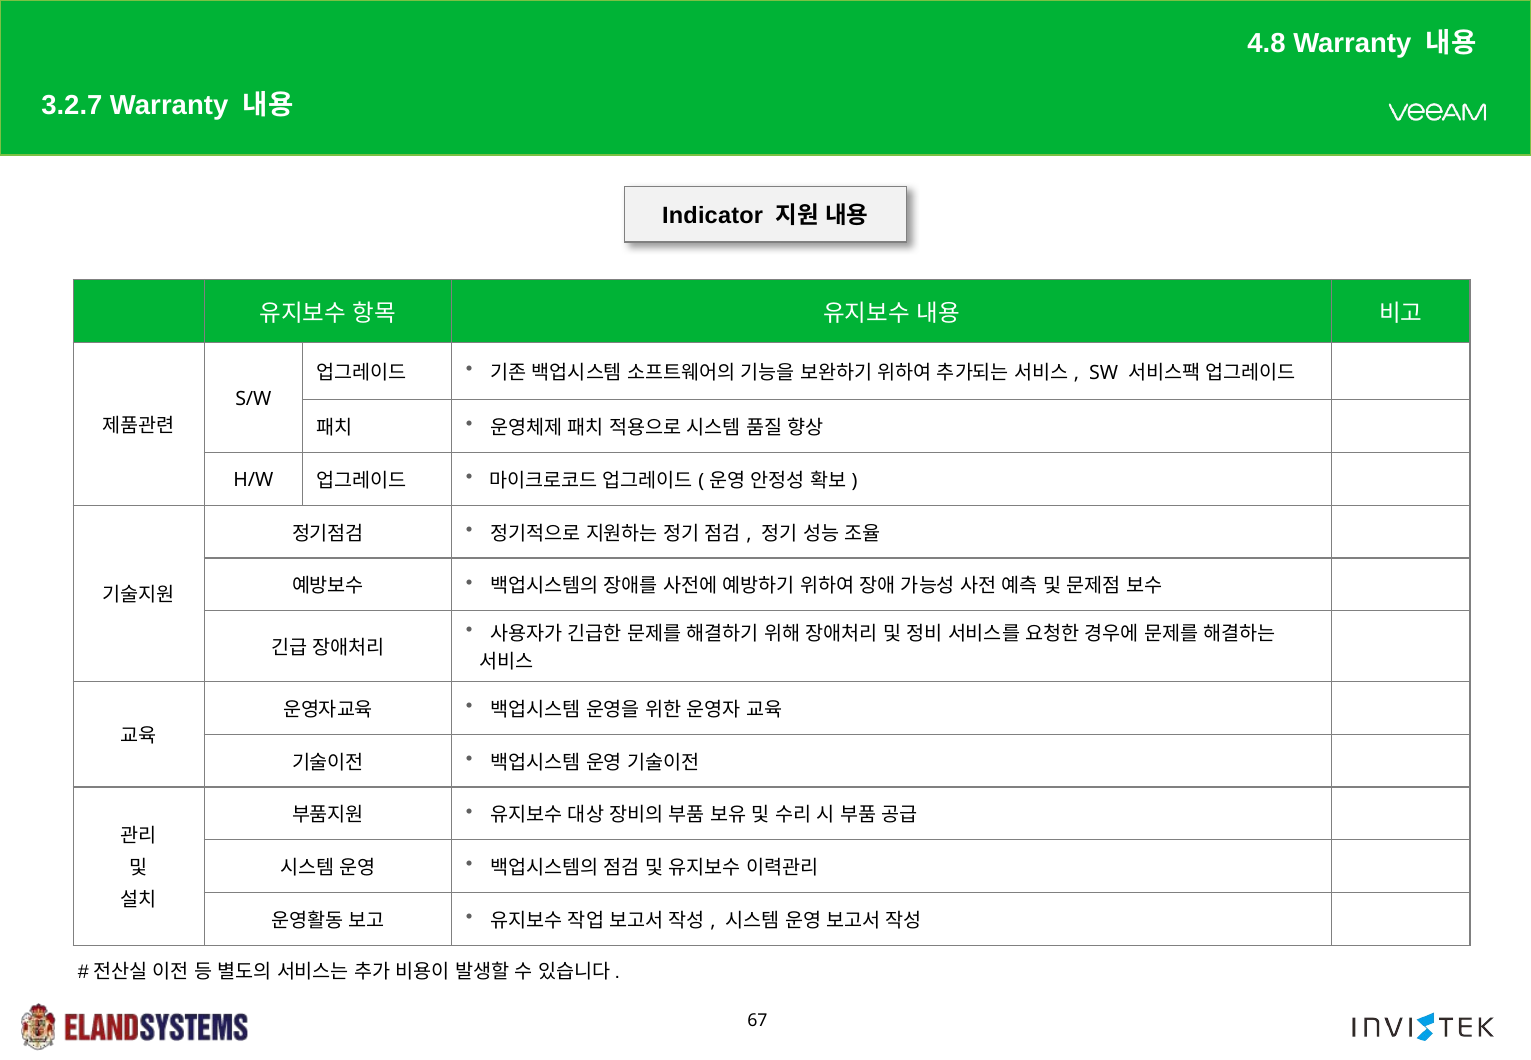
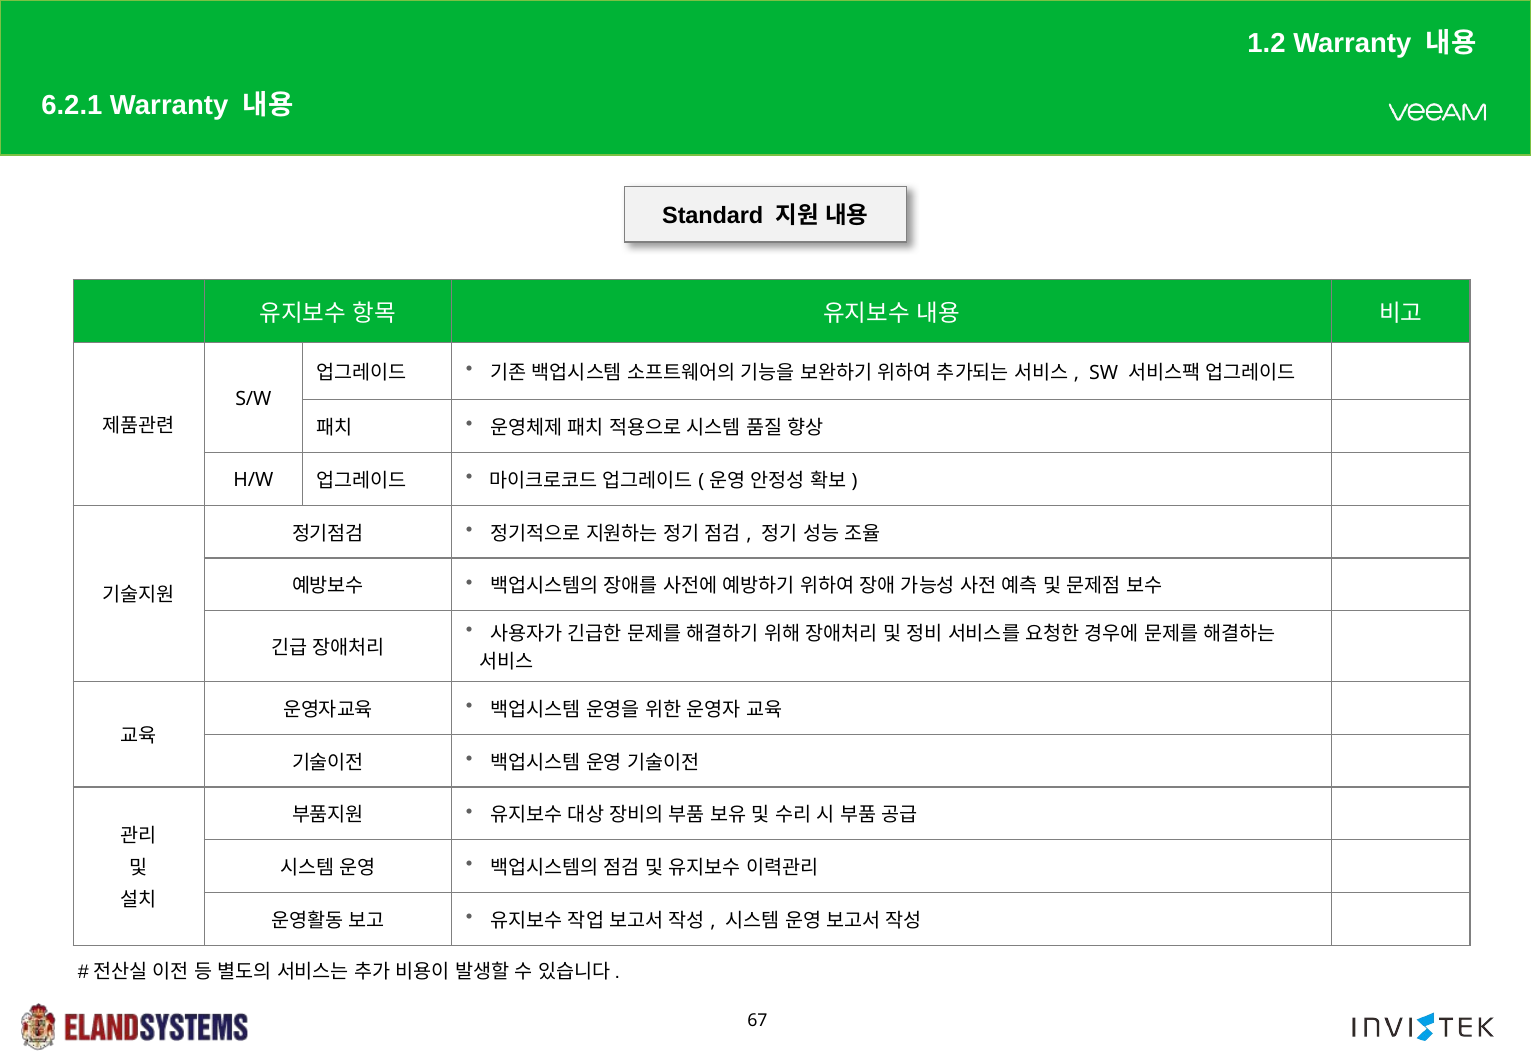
4.8: 4.8 -> 1.2 (1266, 43)
3.2.7: 3.2.7 -> 6.2.1 (72, 105)
Indicator: Indicator -> Standard (713, 216)
